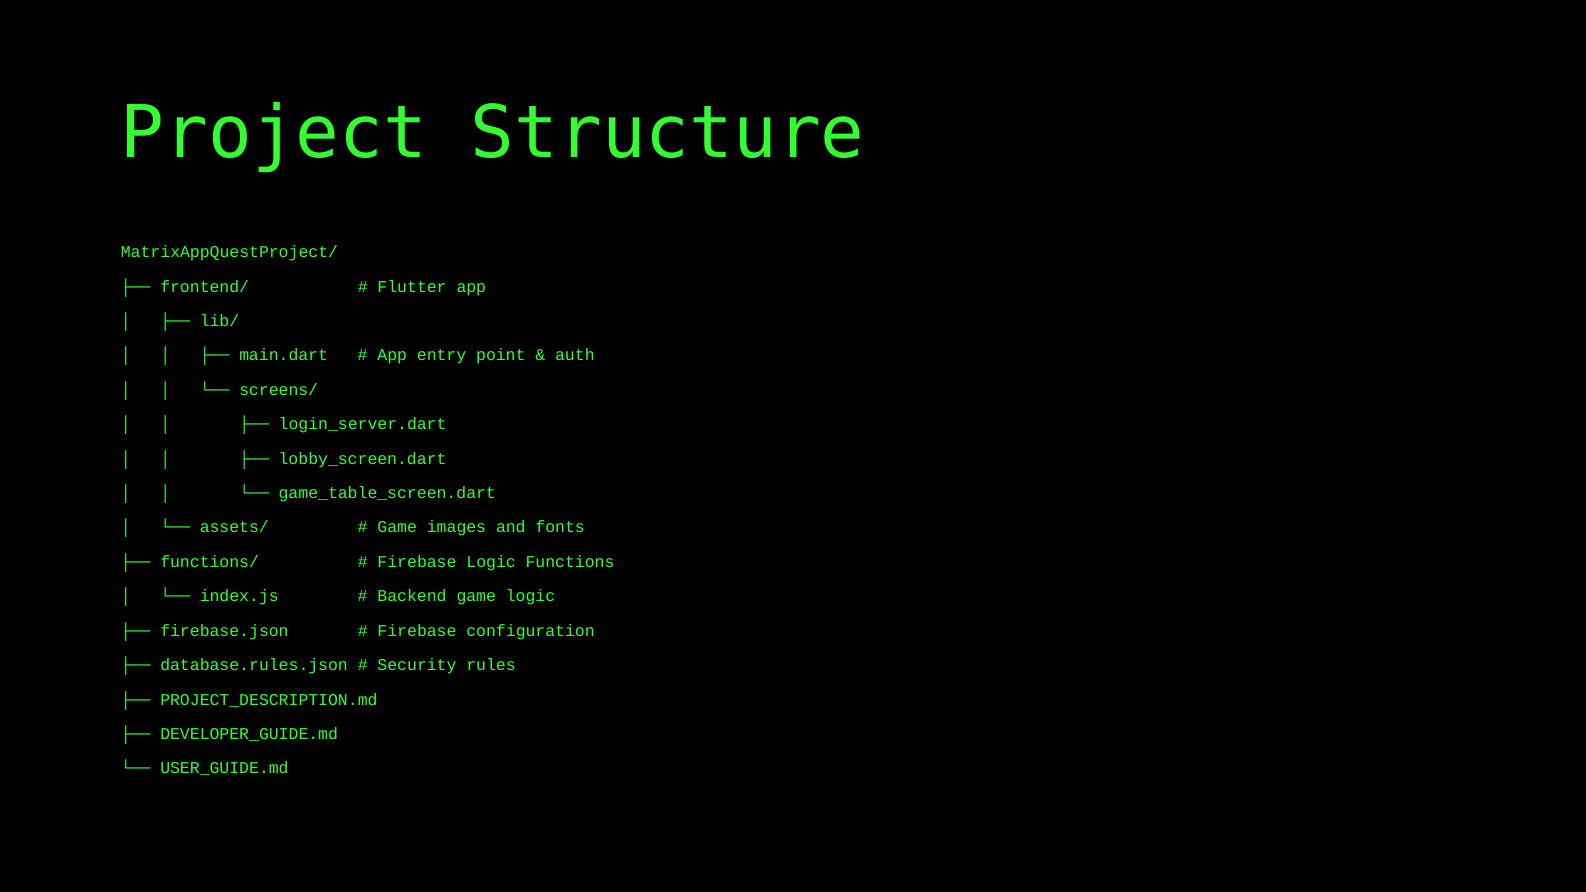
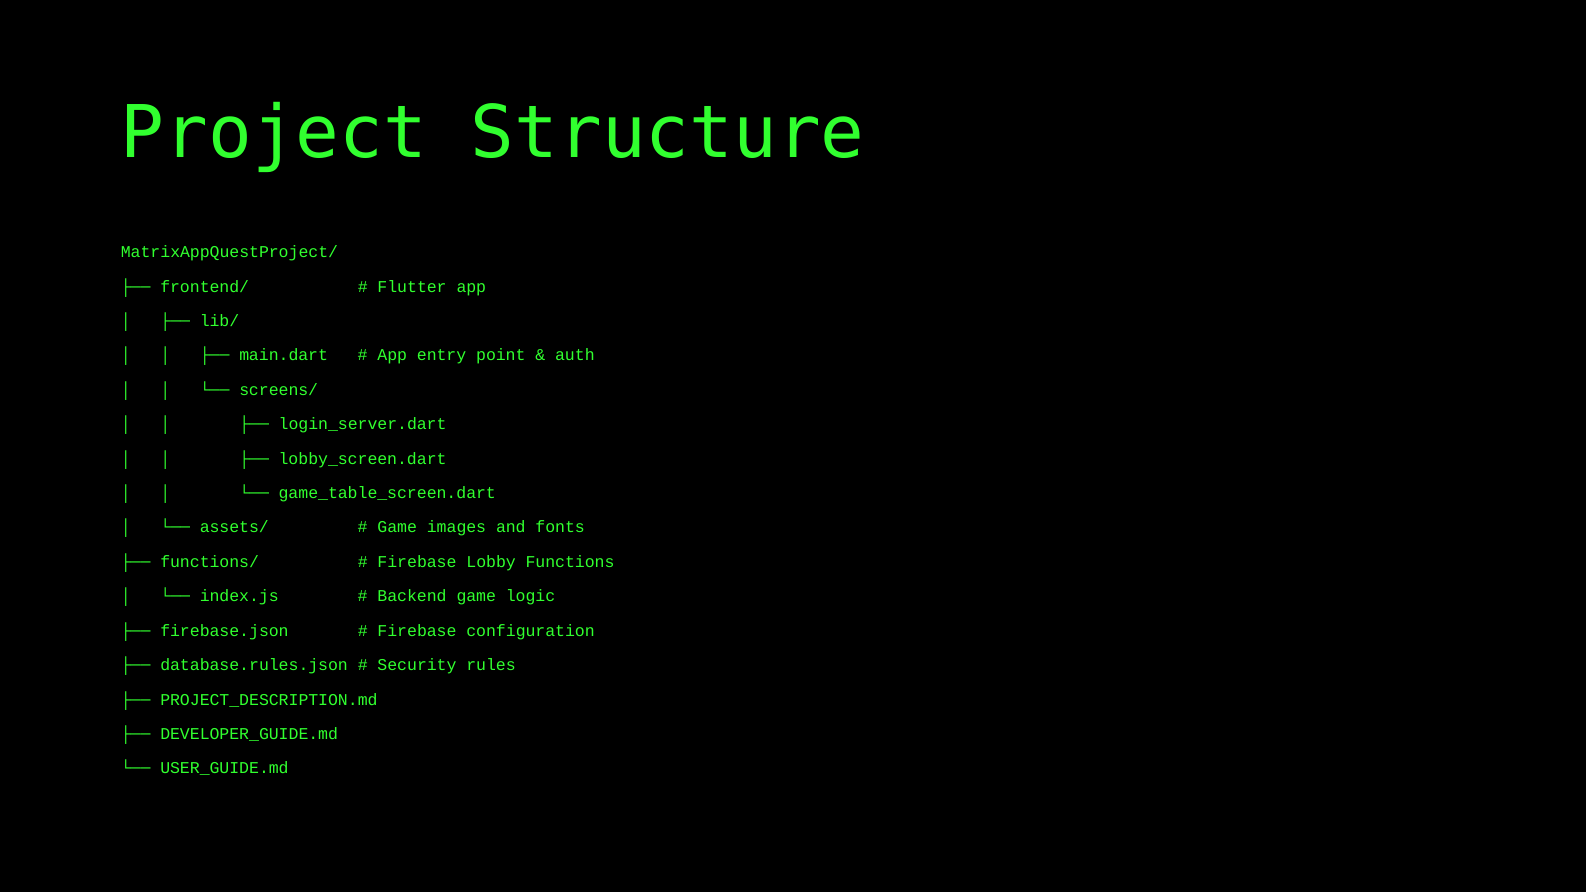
Firebase Logic: Logic -> Lobby (491, 562)
